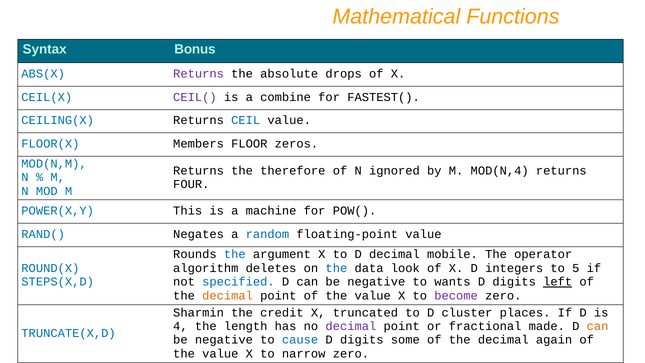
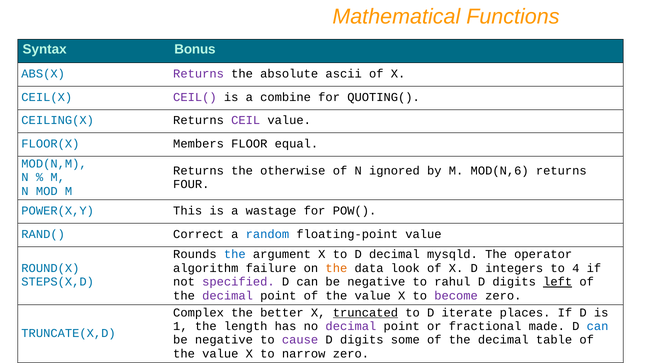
drops: drops -> ascii (344, 74)
FASTEST(: FASTEST( -> QUOTING( (384, 97)
CEIL colour: blue -> purple (246, 120)
zeros: zeros -> equal (296, 144)
therefore: therefore -> otherwise (293, 170)
MOD(N,4: MOD(N,4 -> MOD(N,6 (500, 170)
machine: machine -> wastage (271, 211)
Negates: Negates -> Correct (199, 234)
mobile: mobile -> mysqld (452, 254)
deletes: deletes -> failure (271, 268)
the colour: blue -> orange (336, 268)
5: 5 -> 4 (576, 268)
specified colour: blue -> purple (238, 282)
wants: wants -> rahul (452, 282)
decimal colour: orange -> purple (228, 295)
Sharmin: Sharmin -> Complex (199, 312)
credit: credit -> better (282, 312)
truncated underline: none -> present (365, 312)
cluster: cluster -> iterate (467, 312)
4: 4 -> 1 (180, 326)
can colour: orange -> blue (598, 326)
cause colour: blue -> purple (300, 340)
again: again -> table (554, 340)
